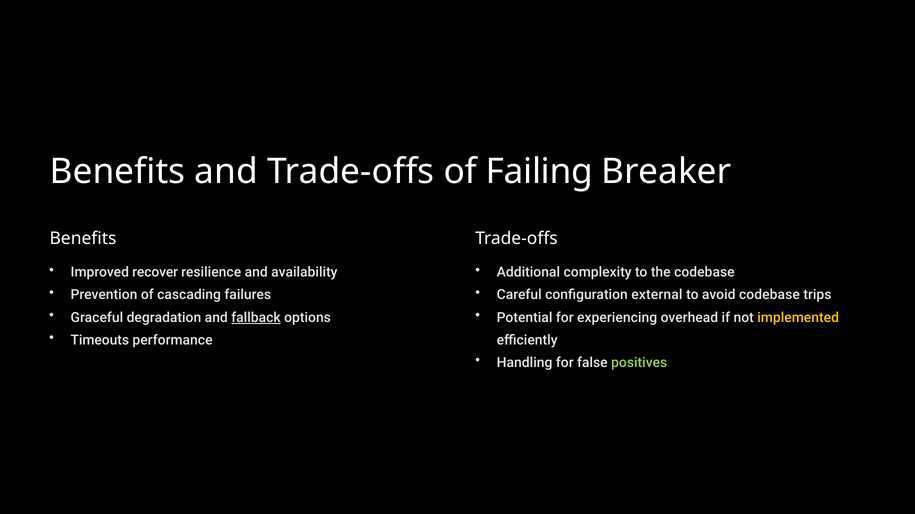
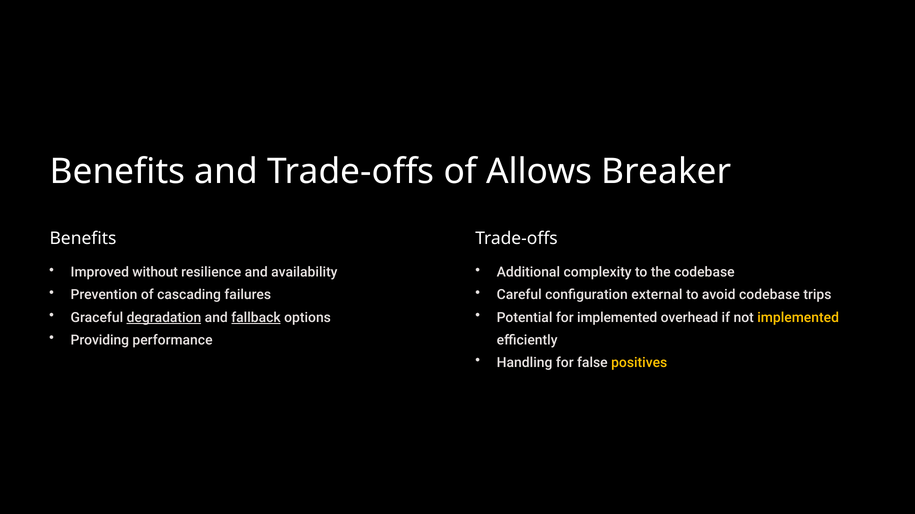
Failing: Failing -> Allows (539, 172)
recover: recover -> without (155, 273)
degradation underline: none -> present (164, 318)
for experiencing: experiencing -> implemented (617, 318)
Timeouts: Timeouts -> Providing (100, 340)
positives colour: light green -> yellow (639, 363)
